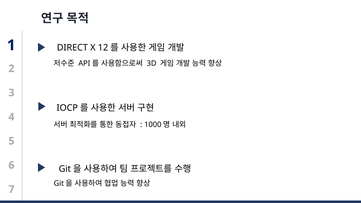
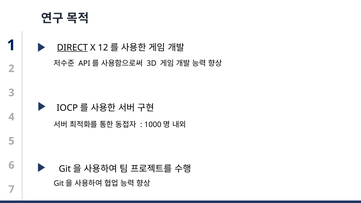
DIRECT underline: none -> present (72, 48)
